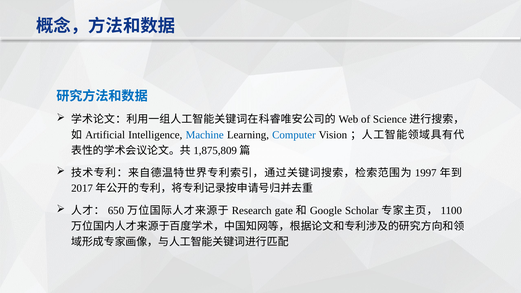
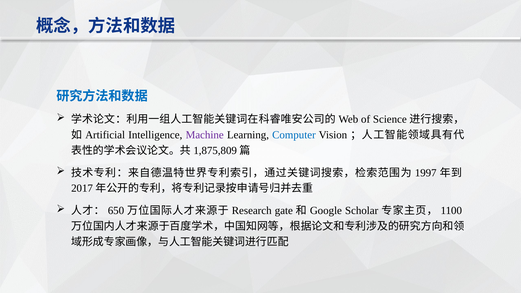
Machine colour: blue -> purple (205, 135)
